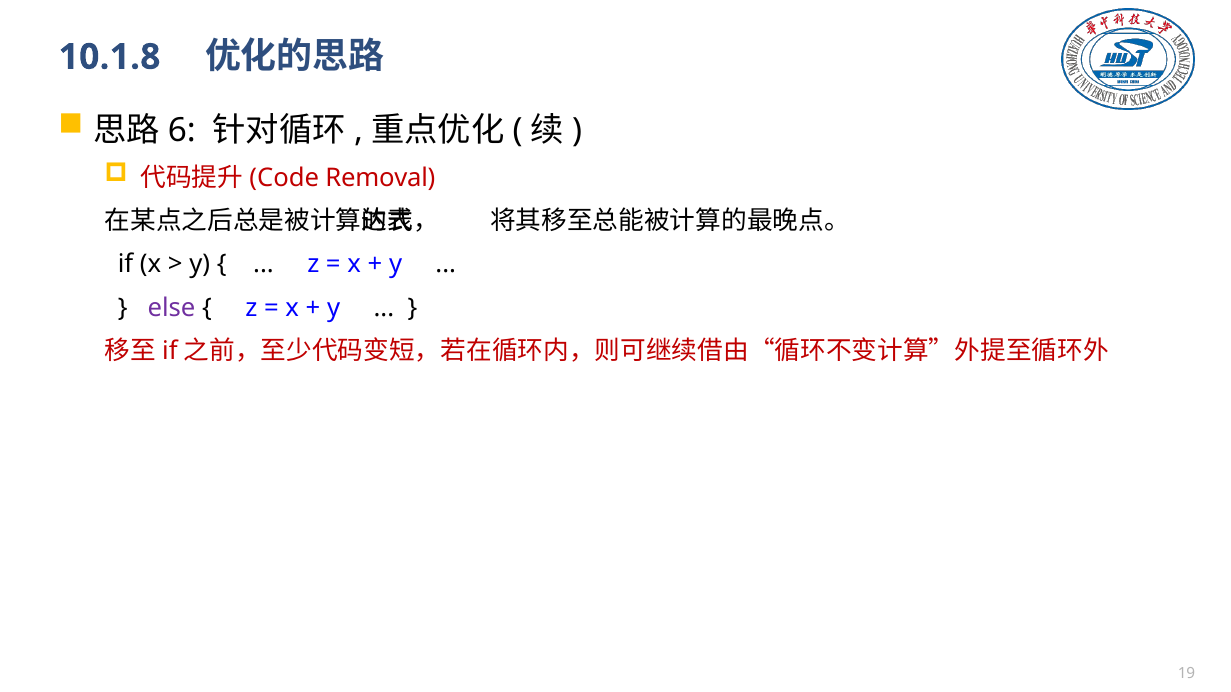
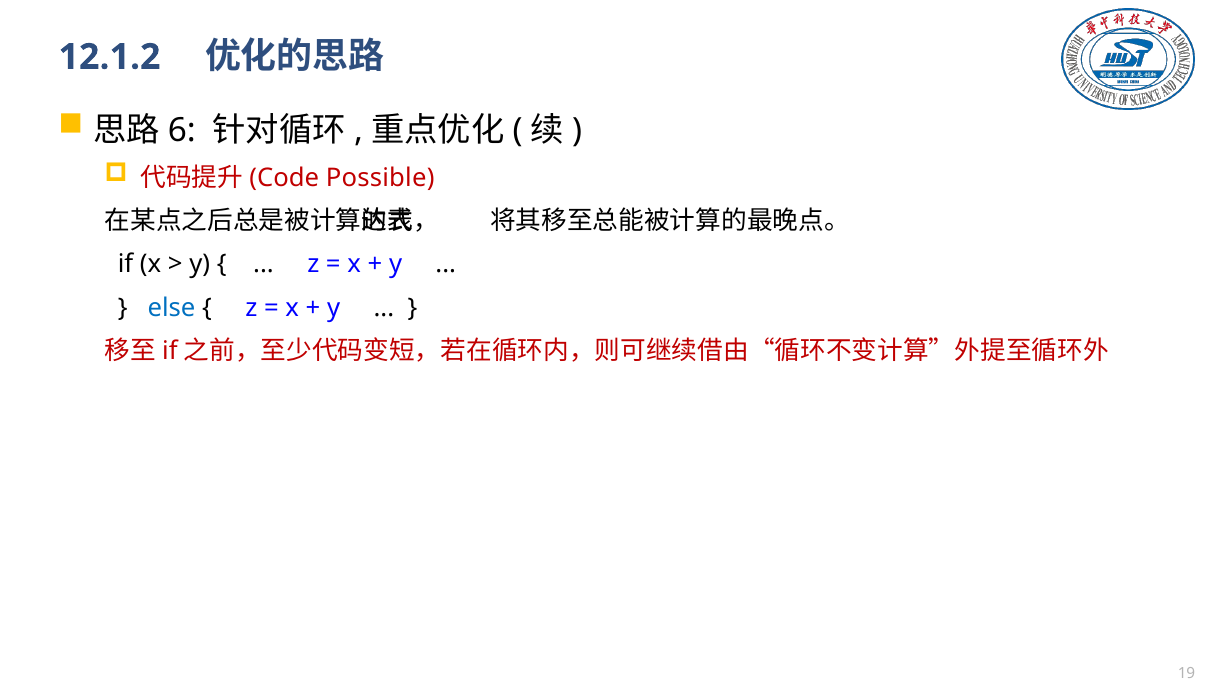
10.1.8: 10.1.8 -> 12.1.2 (110, 57)
Removal: Removal -> Possible (380, 178)
else colour: purple -> blue (171, 308)
